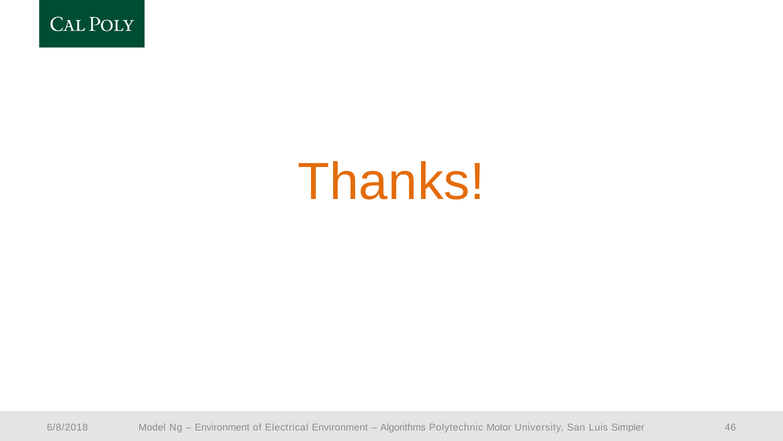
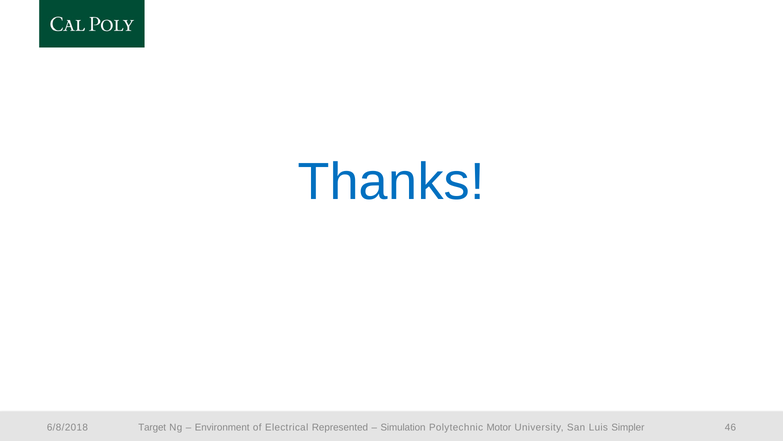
Thanks colour: orange -> blue (391, 182)
Model: Model -> Target (152, 427)
Electrical Environment: Environment -> Represented (340, 427)
Algorithms: Algorithms -> Simulation (403, 427)
